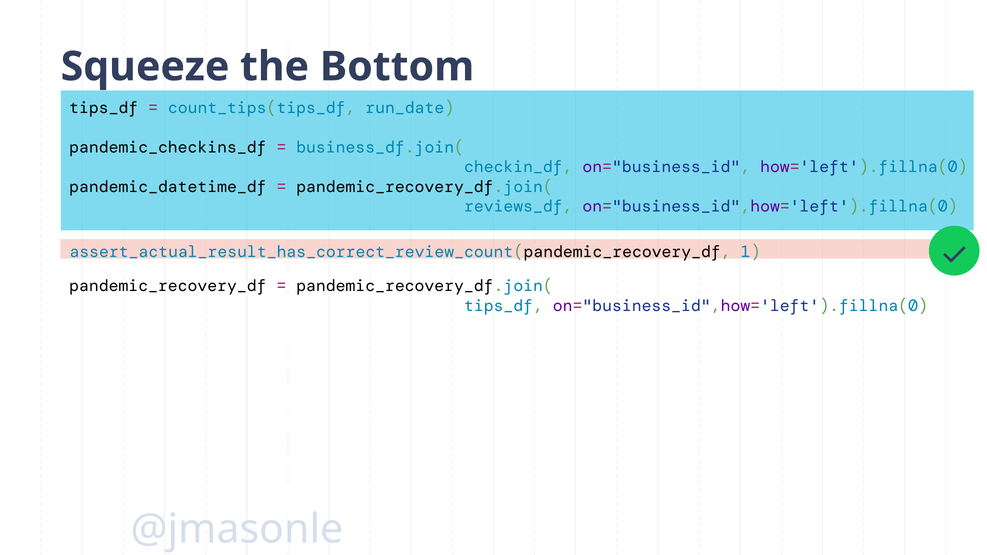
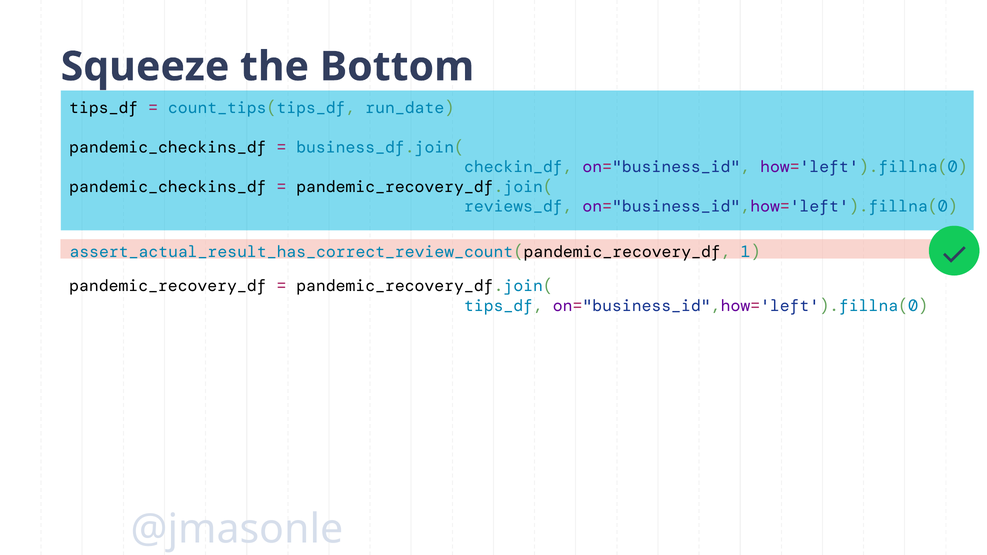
pandemic_datetime_df: pandemic_datetime_df -> pandemic_checkins_df (168, 187)
